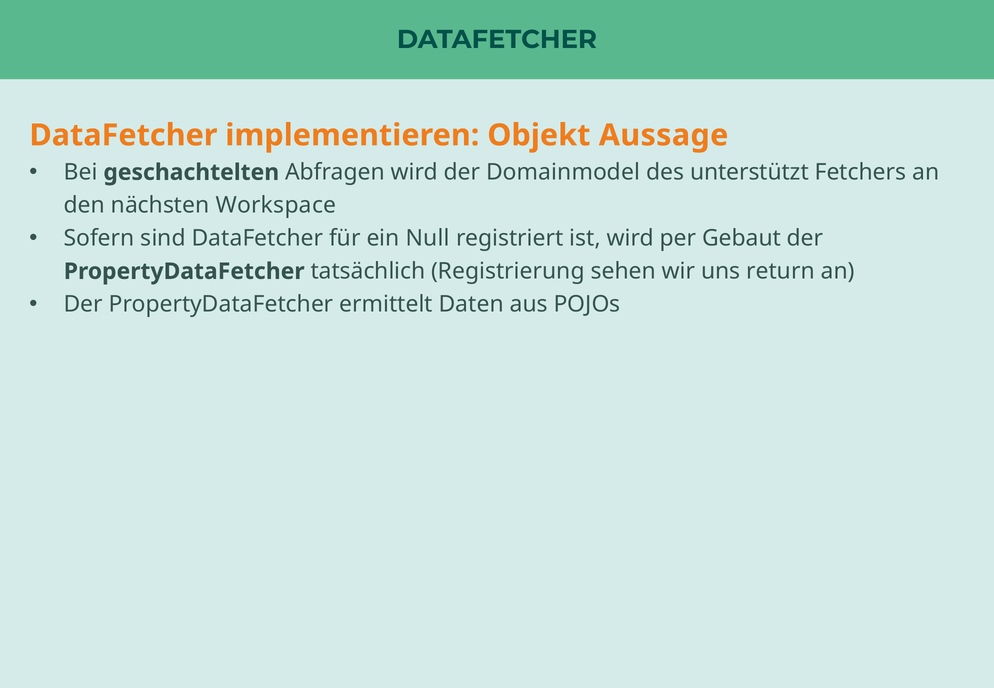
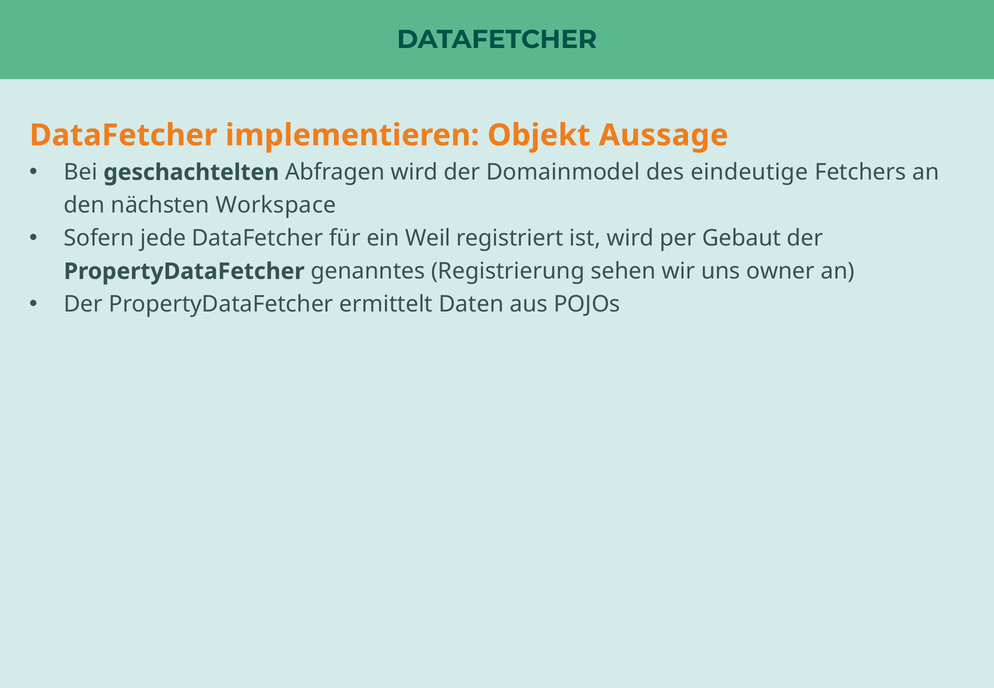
unterstützt: unterstützt -> eindeutige (749, 172)
sind: sind -> jede (163, 238)
Null: Null -> Weil (428, 238)
tatsächlich: tatsächlich -> genanntes (368, 271)
return: return -> owner (781, 271)
